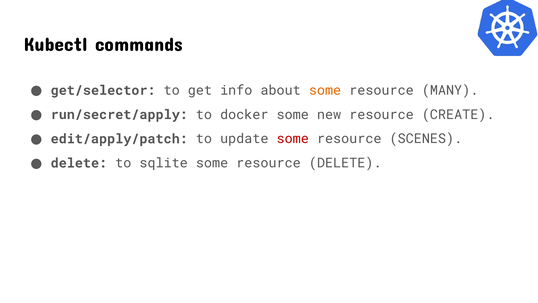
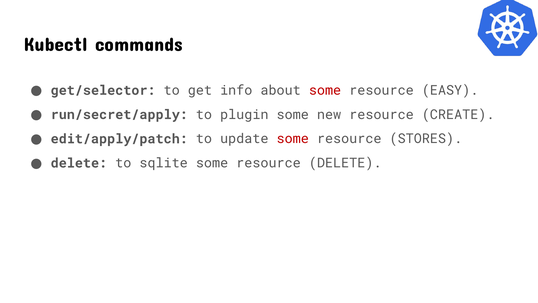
some colour: orange -> red (325, 90)
MANY: MANY -> EASY (450, 90)
docker: docker -> plugin (244, 114)
SCENES: SCENES -> STORES (426, 139)
